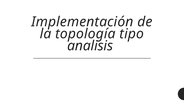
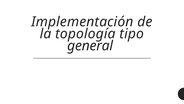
analisis: analisis -> general (90, 46)
